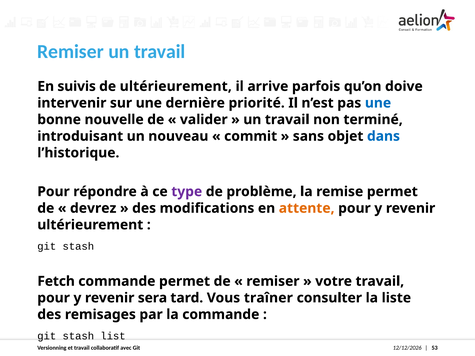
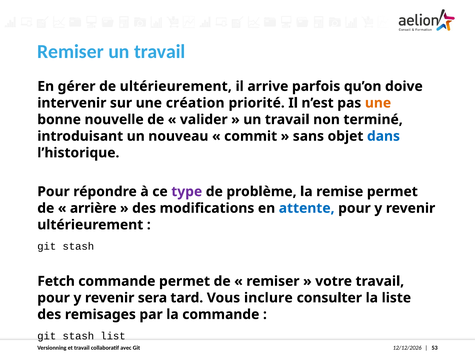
suivis: suivis -> gérer (77, 86)
dernière: dernière -> création (195, 103)
une colour: blue -> orange (378, 103)
devrez: devrez -> arrière (93, 208)
attente colour: orange -> blue (307, 208)
traîner: traîner -> inclure (268, 298)
